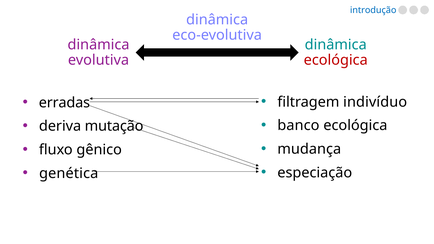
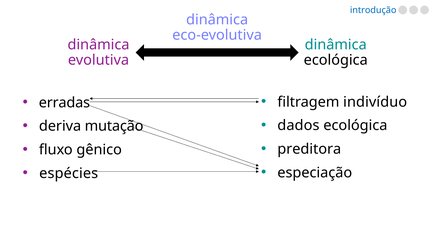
ecológica colour: red -> black (336, 60)
banco: banco -> dados (298, 126)
mudança: mudança -> preditora (309, 149)
genética: genética -> espécies (69, 173)
